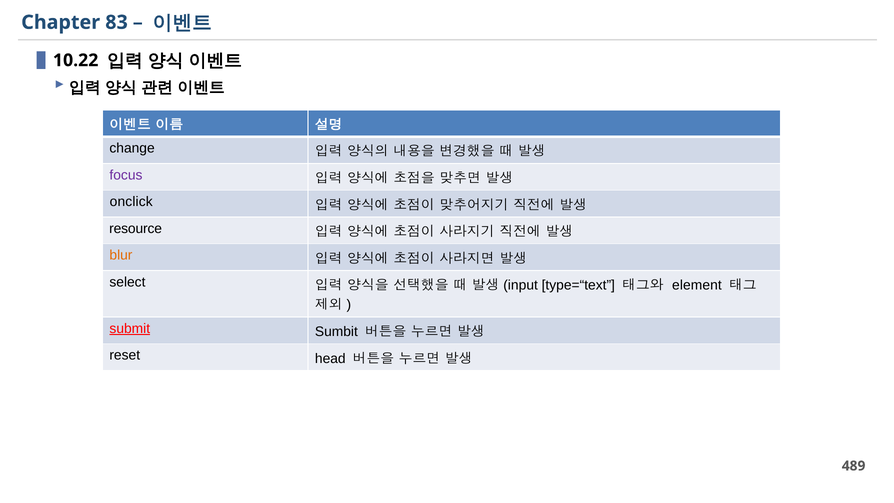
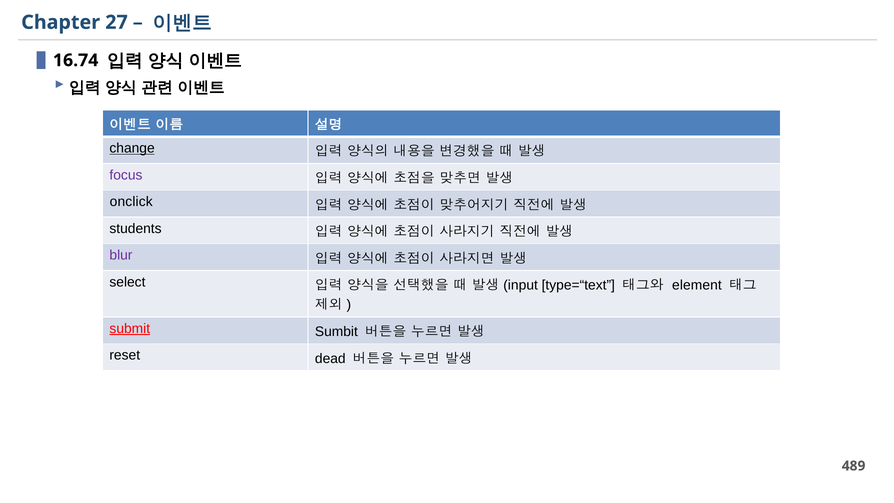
83: 83 -> 27 (117, 22)
10.22: 10.22 -> 16.74 (76, 60)
change underline: none -> present (132, 148)
resource: resource -> students (136, 228)
blur colour: orange -> purple (121, 255)
head: head -> dead (330, 358)
